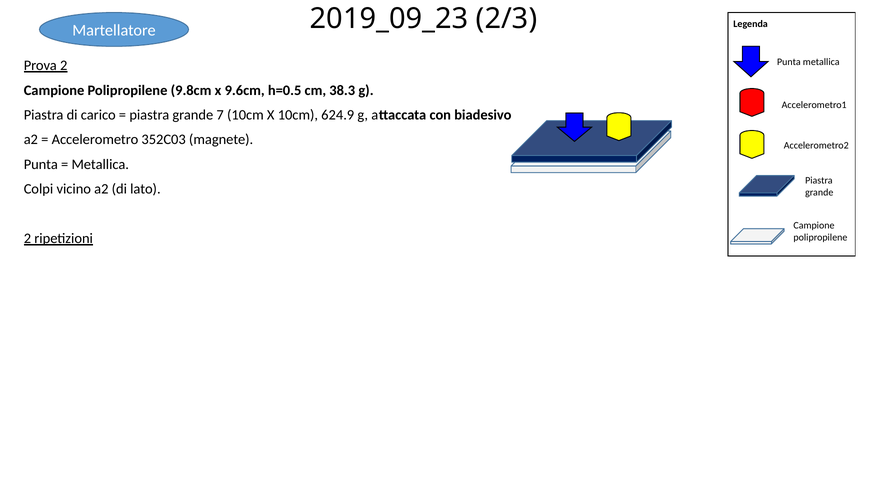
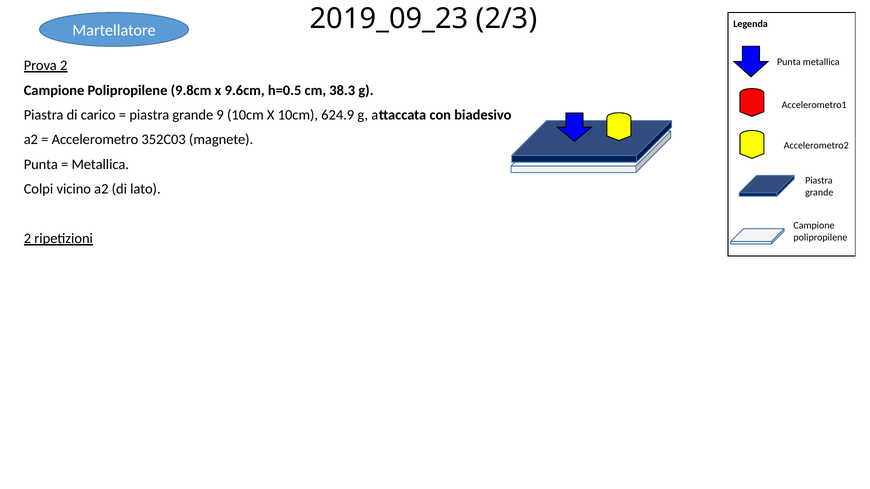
7: 7 -> 9 (220, 115)
